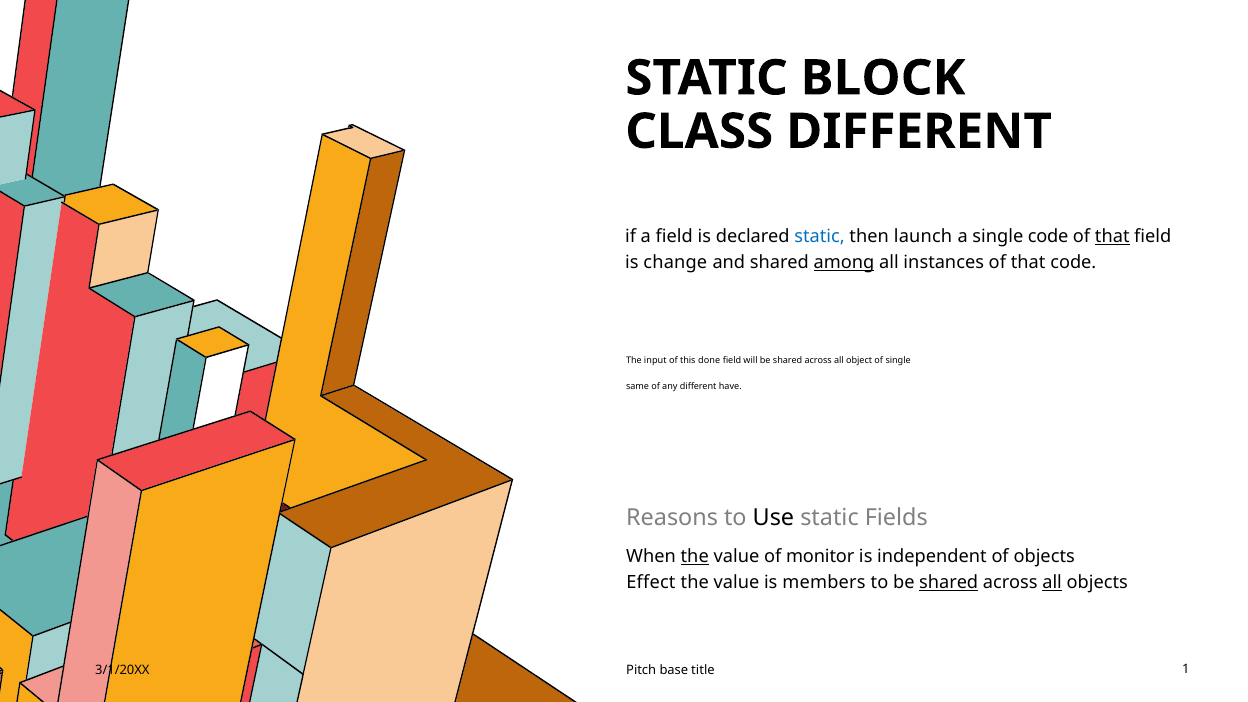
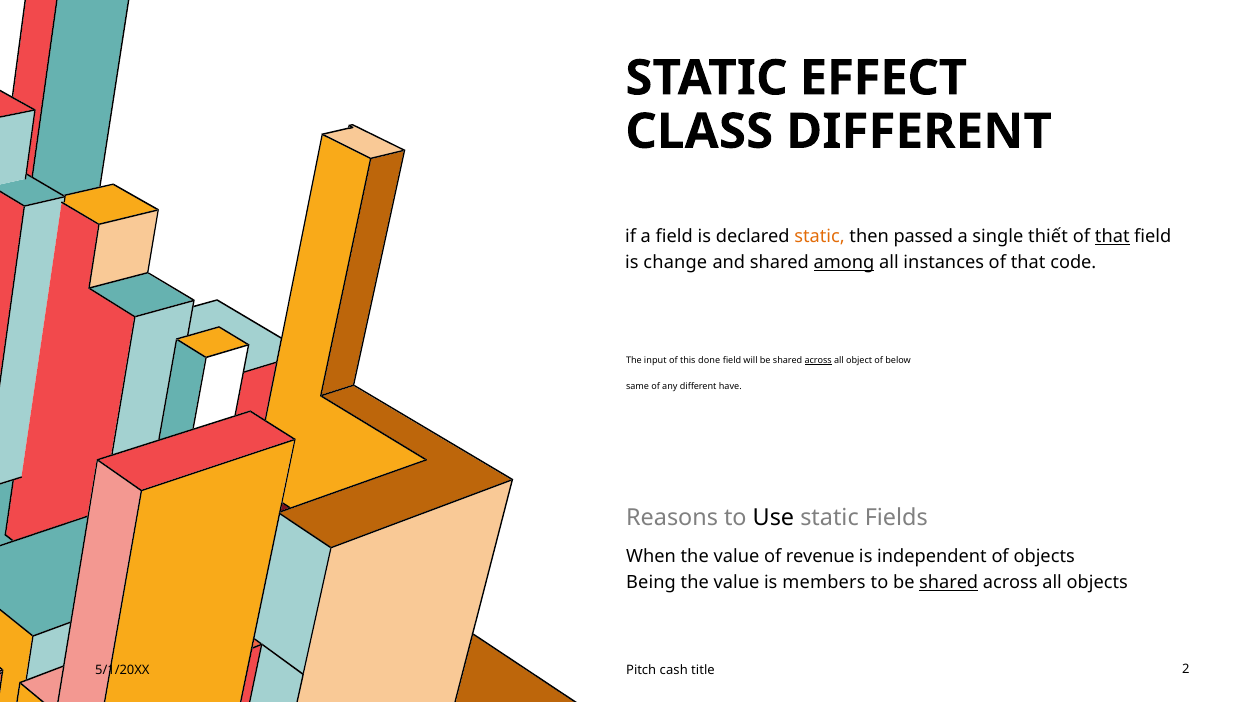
BLOCK: BLOCK -> EFFECT (883, 78)
static colour: blue -> orange (820, 236)
launch: launch -> passed (923, 236)
single code: code -> thiết (1048, 236)
across underline: none -> present (818, 360)
of single: single -> below (898, 360)
the underline: present -> none (695, 556)
monitor: monitor -> revenue (820, 556)
Effect: Effect -> Being (651, 582)
all underline: present -> none (1052, 582)
3/1/20XX: 3/1/20XX -> 5/1/20XX (122, 670)
base: base -> cash (674, 670)
1: 1 -> 2 (1186, 669)
